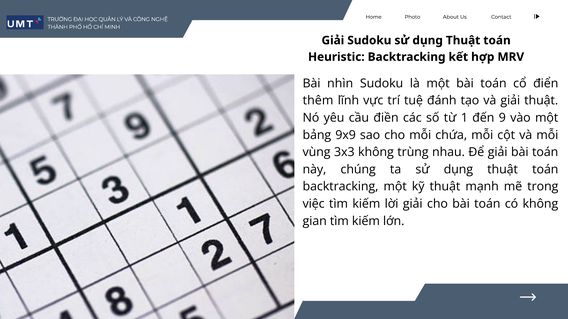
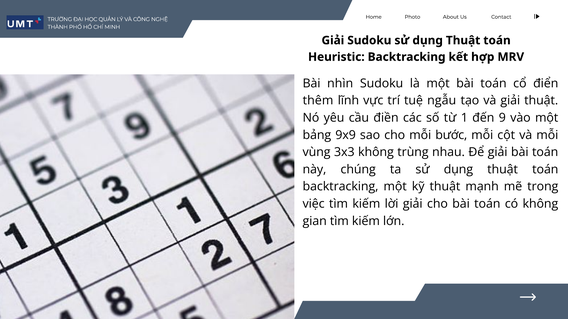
đánh: đánh -> ngẫu (442, 101)
chứa: chứa -> bước (451, 135)
